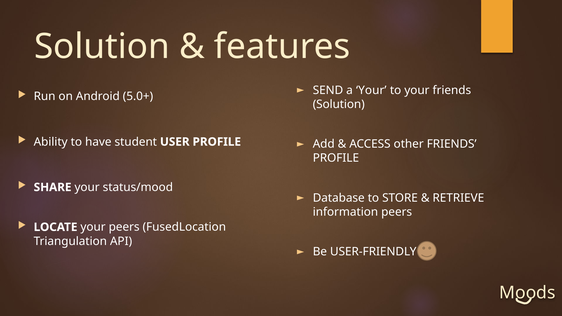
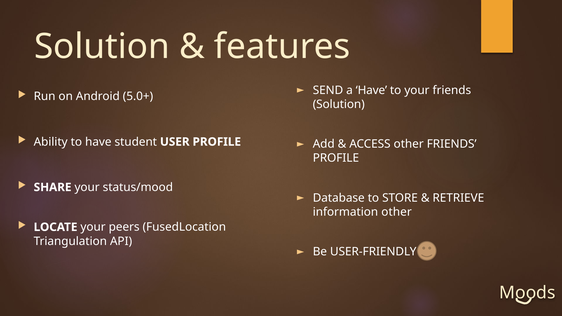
a Your: Your -> Have (371, 90)
information peers: peers -> other (397, 212)
